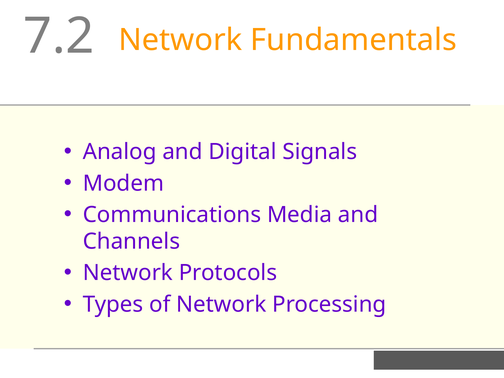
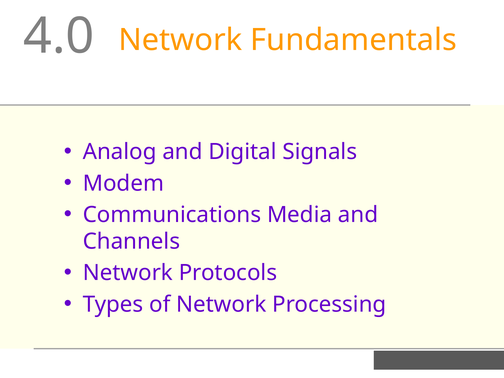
7.2: 7.2 -> 4.0 (59, 36)
